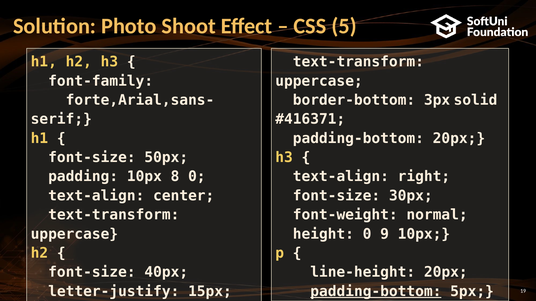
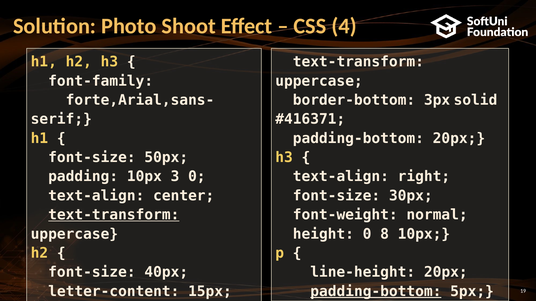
5: 5 -> 4 (344, 26)
8: 8 -> 3 (175, 177)
text-transform underline: none -> present (114, 215)
9: 9 -> 8 (385, 234)
letter-justify: letter-justify -> letter-content (114, 292)
